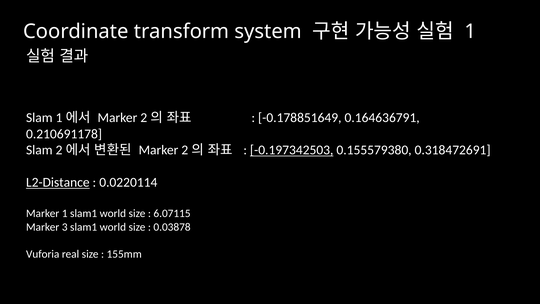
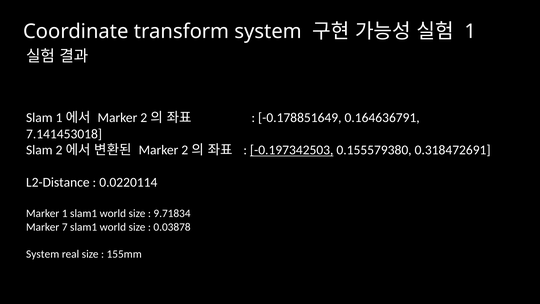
0.210691178: 0.210691178 -> 7.141453018 (64, 134)
L2-Distance underline: present -> none (58, 182)
6.07115: 6.07115 -> 9.71834 (172, 213)
3: 3 -> 7 (65, 227)
Vuforia: Vuforia -> System (43, 254)
